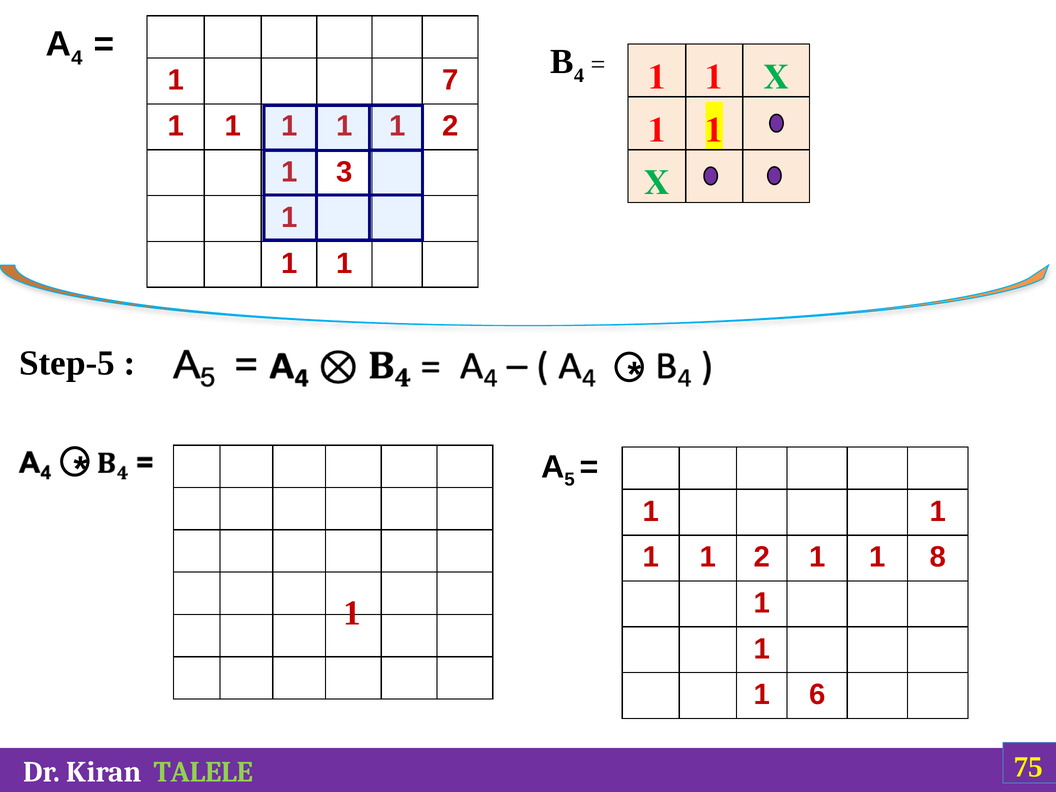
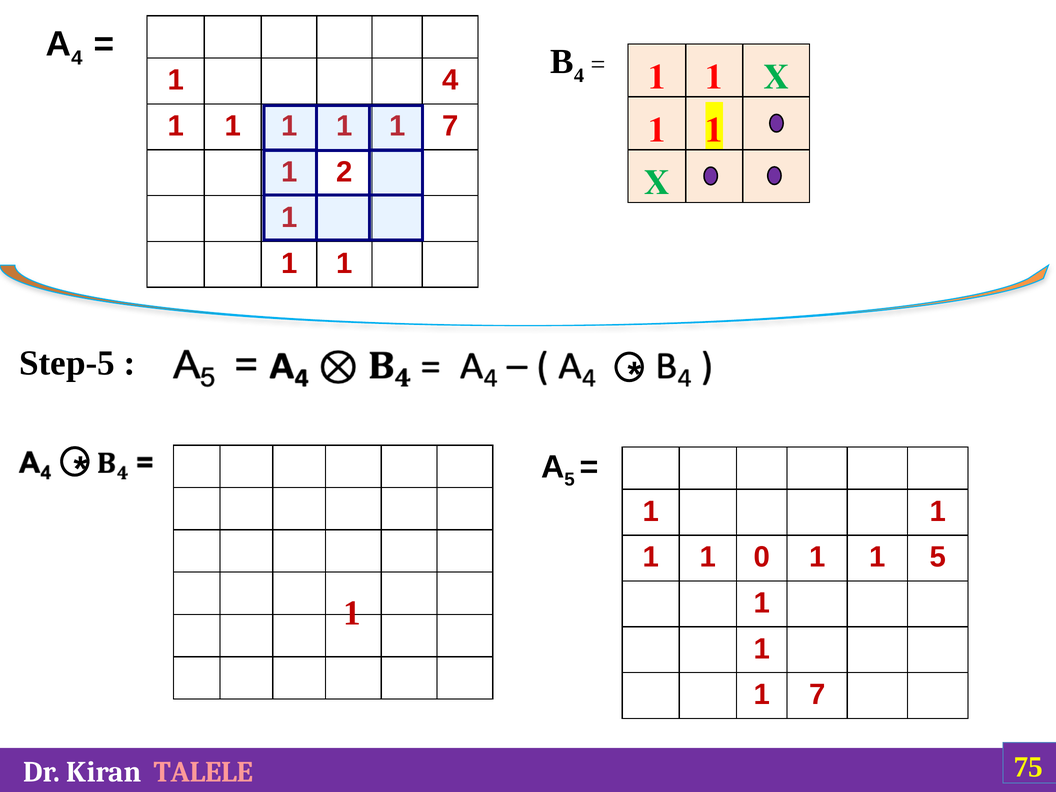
1 7: 7 -> 4 (450, 80)
2: 2 -> 7 (450, 126)
3: 3 -> 2 (345, 172)
2: 2 -> 0 (762, 557)
1 8: 8 -> 5 (938, 557)
6: 6 -> 7 (817, 695)
TALELE colour: light green -> pink (204, 772)
